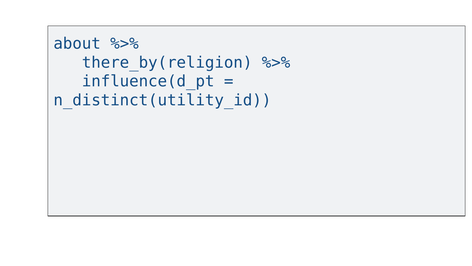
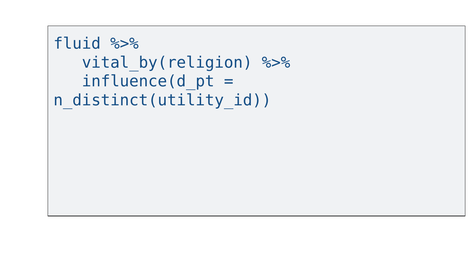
about: about -> fluid (77, 43)
there_by(religion: there_by(religion -> vital_by(religion (167, 62)
